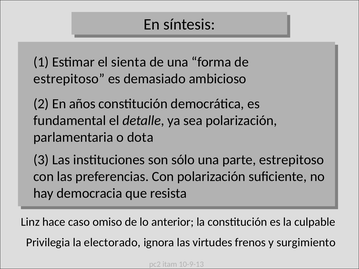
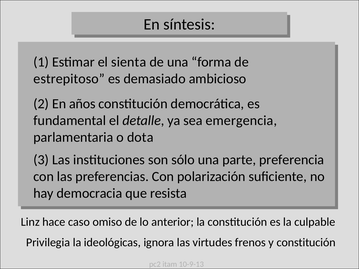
sea polarización: polarización -> emergencia (241, 121)
parte estrepitoso: estrepitoso -> preferencia (292, 160)
electorado: electorado -> ideológicas (112, 243)
y surgimiento: surgimiento -> constitución (306, 243)
